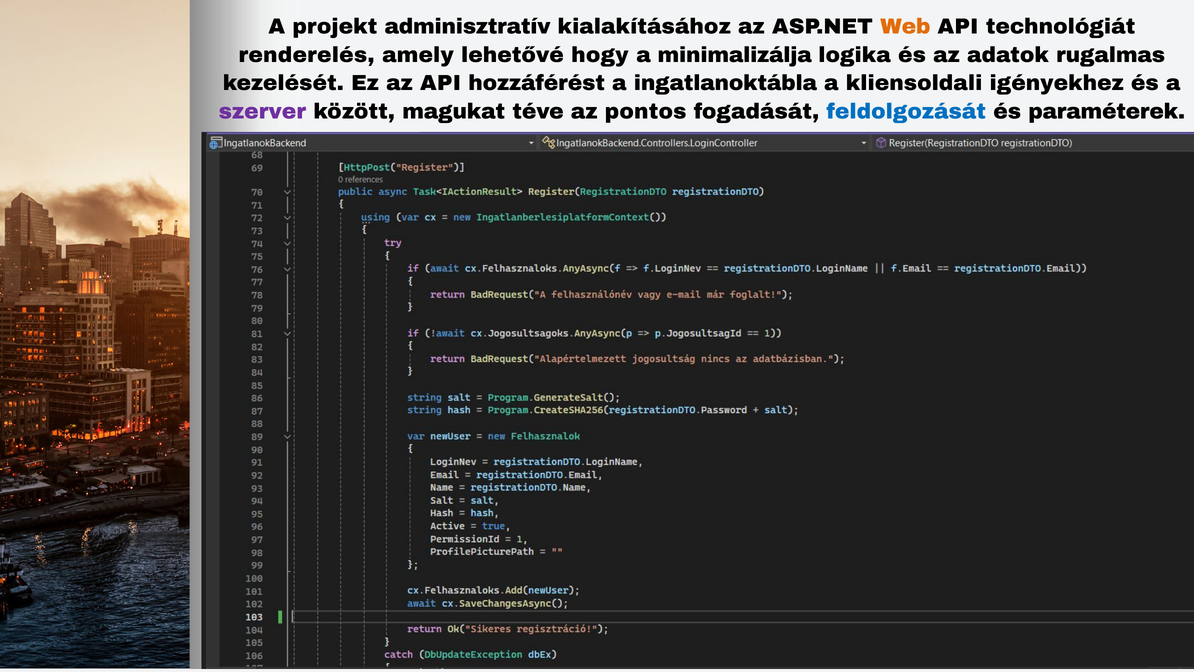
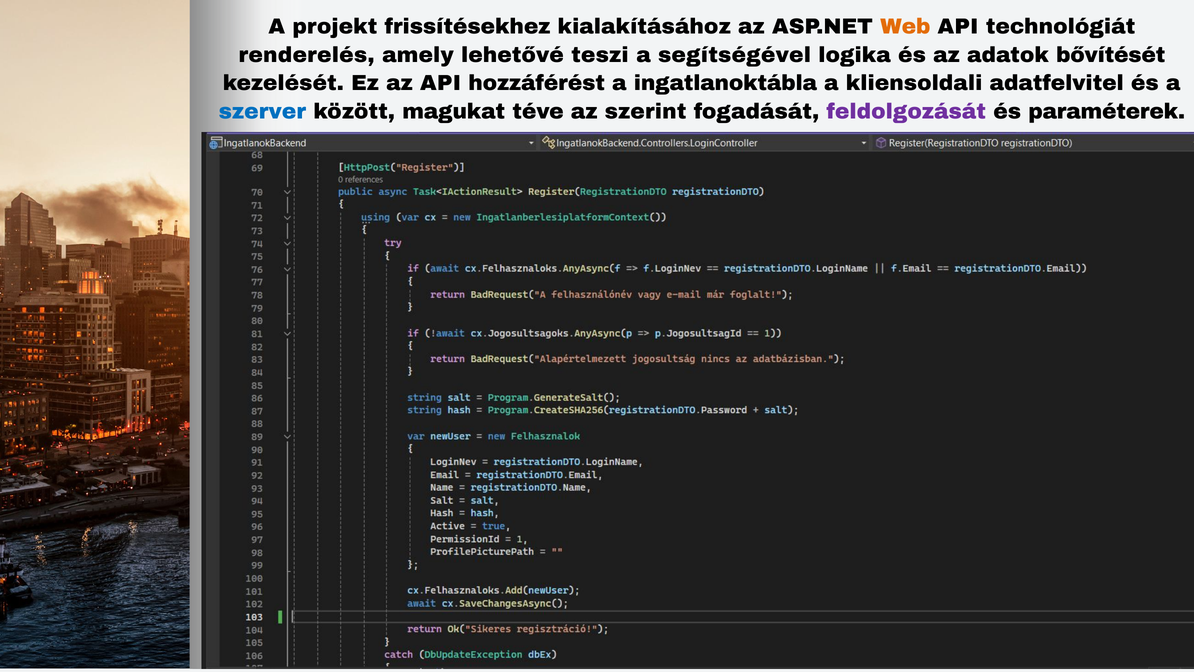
adminisztratív: adminisztratív -> frissítésekhez (468, 27)
hogy: hogy -> teszi (600, 55)
minimalizálja: minimalizálja -> segítségével (735, 55)
rugalmas: rugalmas -> bővítését (1111, 55)
igényekhez: igényekhez -> adatfelvitel (1057, 83)
szerver colour: purple -> blue (262, 112)
pontos: pontos -> szerint (646, 112)
feldolgozását colour: blue -> purple (906, 112)
